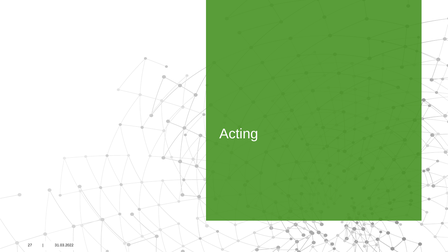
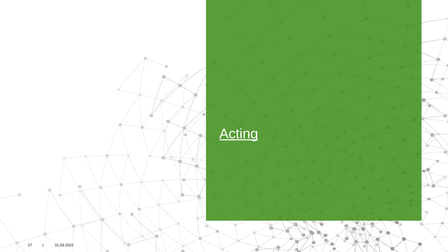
Acting underline: none -> present (239, 134)
